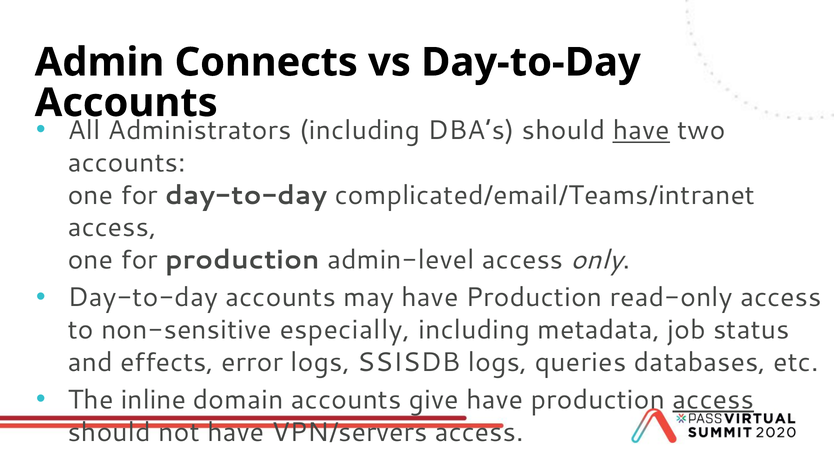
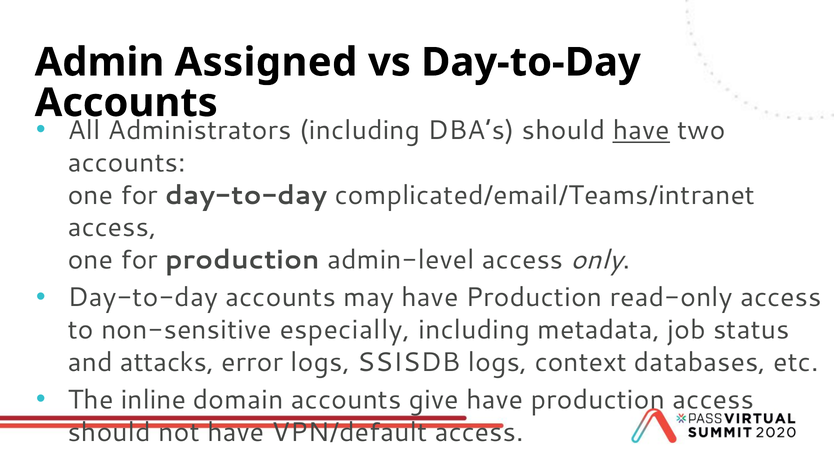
Connects: Connects -> Assigned (266, 62)
effects: effects -> attacks (167, 362)
queries: queries -> context (581, 362)
access underline: present -> none (713, 400)
VPN/servers: VPN/servers -> VPN/default (349, 432)
